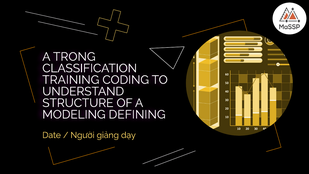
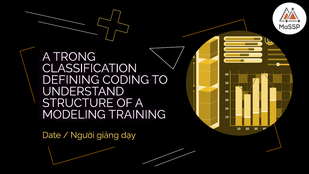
TRAINING: TRAINING -> DEFINING (71, 80)
DEFINING: DEFINING -> TRAINING (137, 114)
